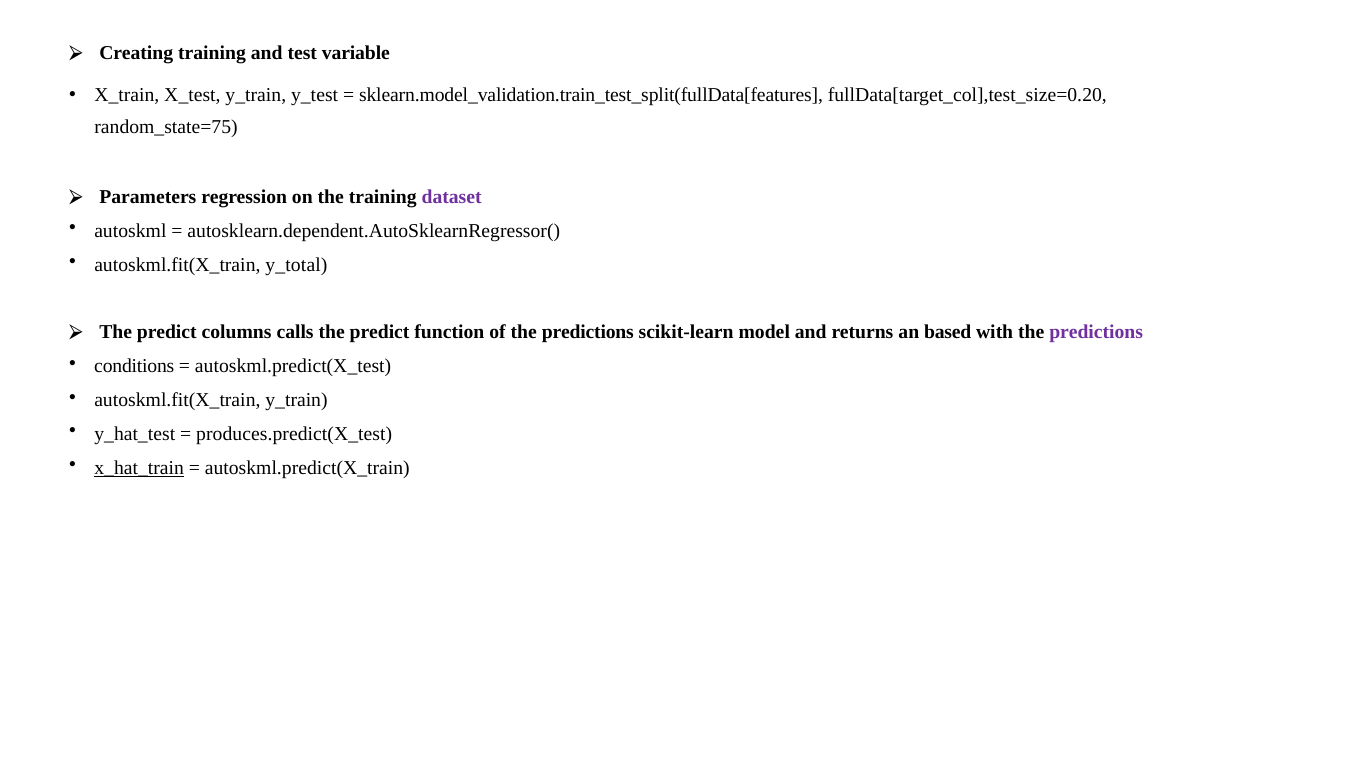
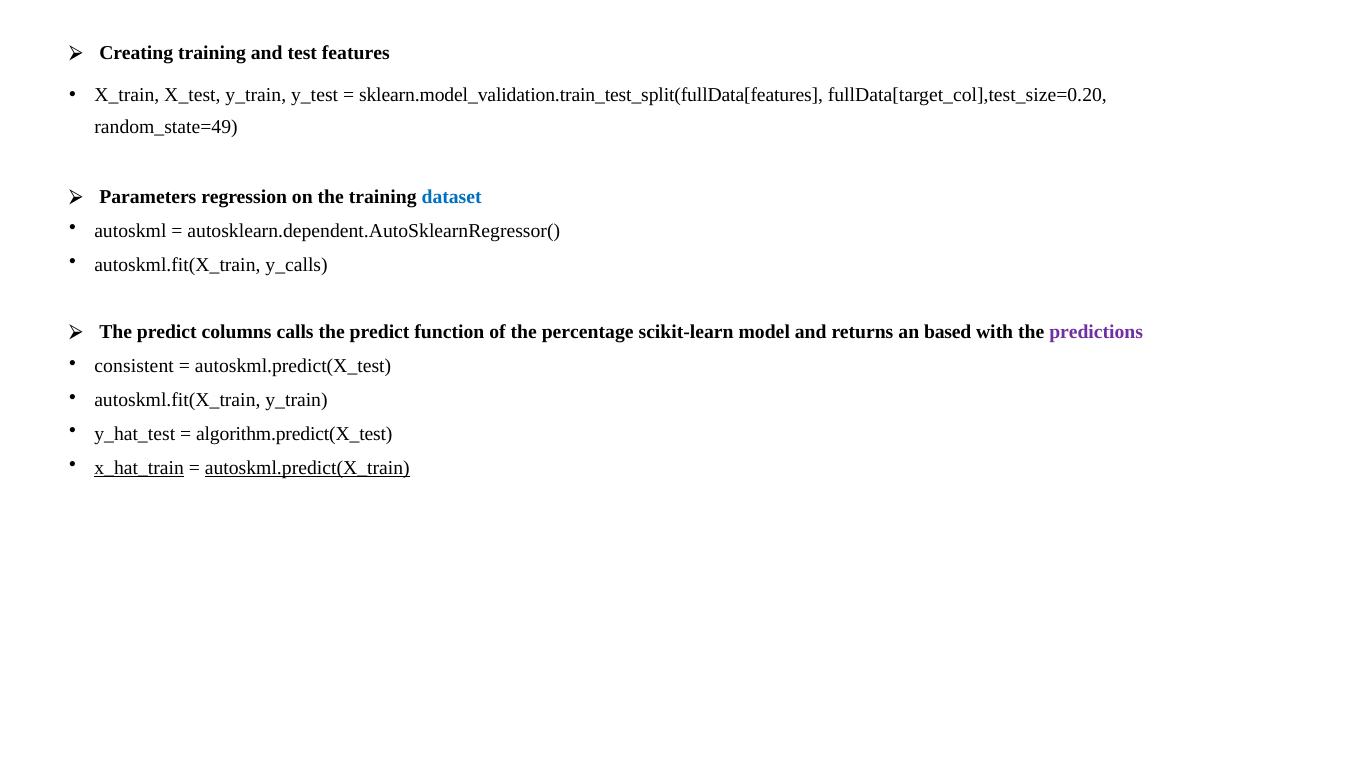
variable: variable -> features (356, 53)
random_state=75: random_state=75 -> random_state=49 (166, 127)
dataset colour: purple -> blue (452, 197)
y_total: y_total -> y_calls (297, 265)
of the predictions: predictions -> percentage (588, 333)
conditions: conditions -> consistent (134, 366)
produces.predict(X_test: produces.predict(X_test -> algorithm.predict(X_test (294, 434)
autoskml.predict(X_train underline: none -> present (307, 468)
